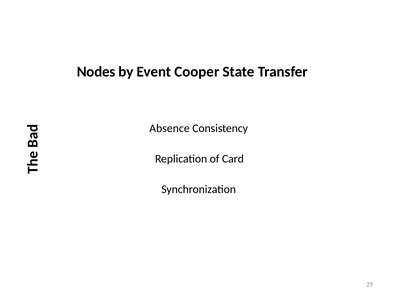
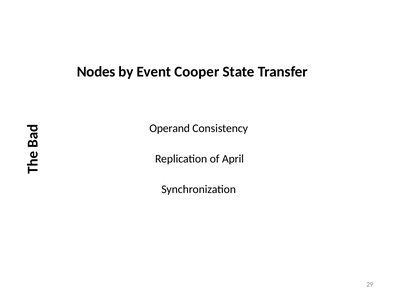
Absence: Absence -> Operand (170, 128)
Card: Card -> April (233, 159)
